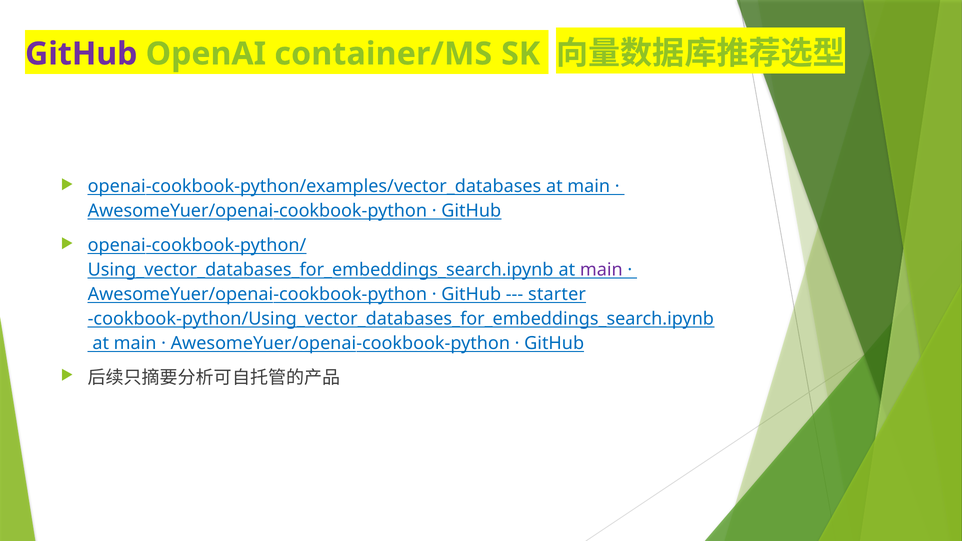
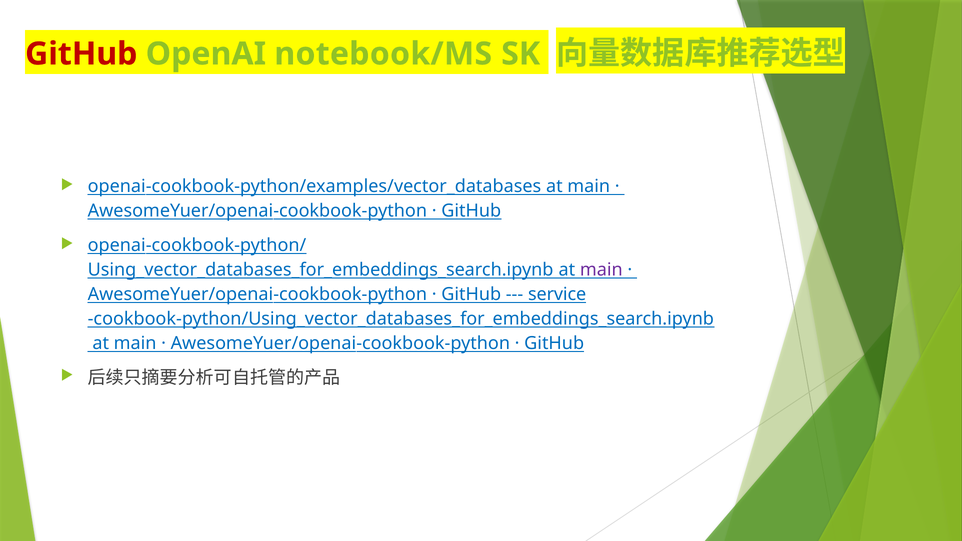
GitHub colour: purple -> red (81, 54)
container/MS: container/MS -> notebook/MS (383, 54)
starter: starter -> service (557, 294)
